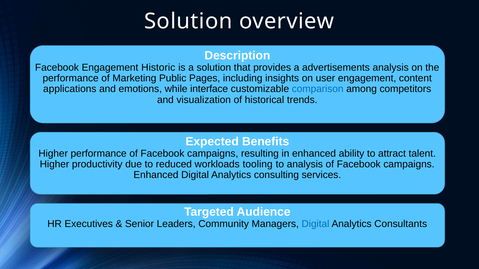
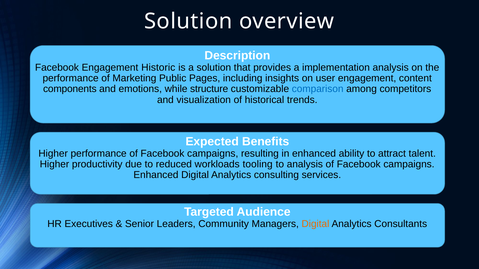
advertisements: advertisements -> implementation (336, 68)
applications: applications -> components (70, 89)
interface: interface -> structure (209, 89)
Digital colour: blue -> orange (315, 224)
